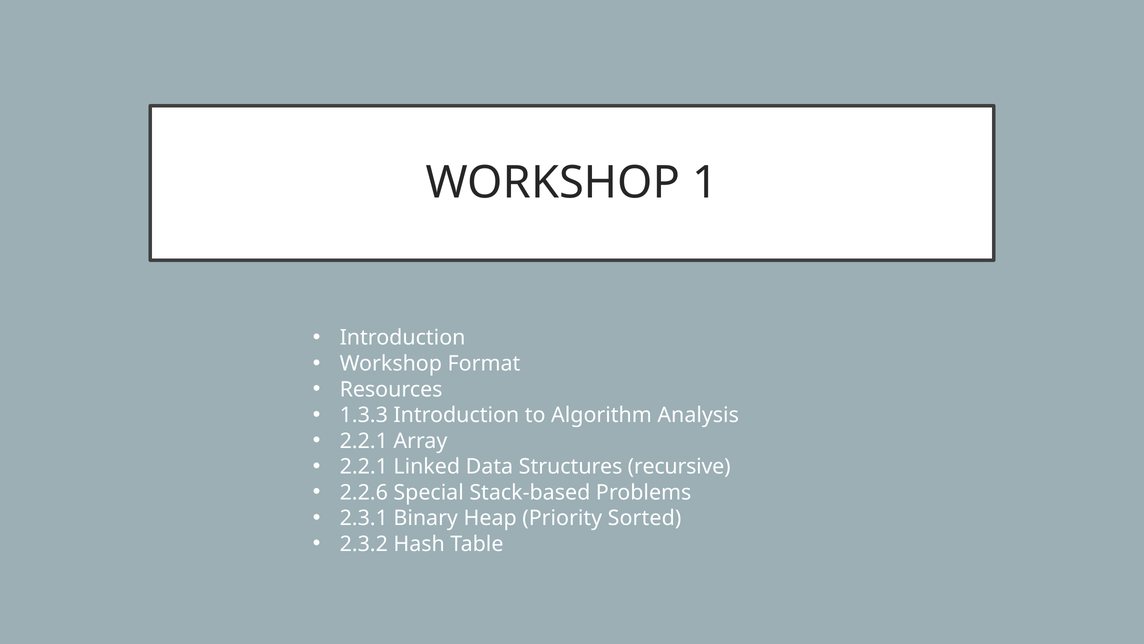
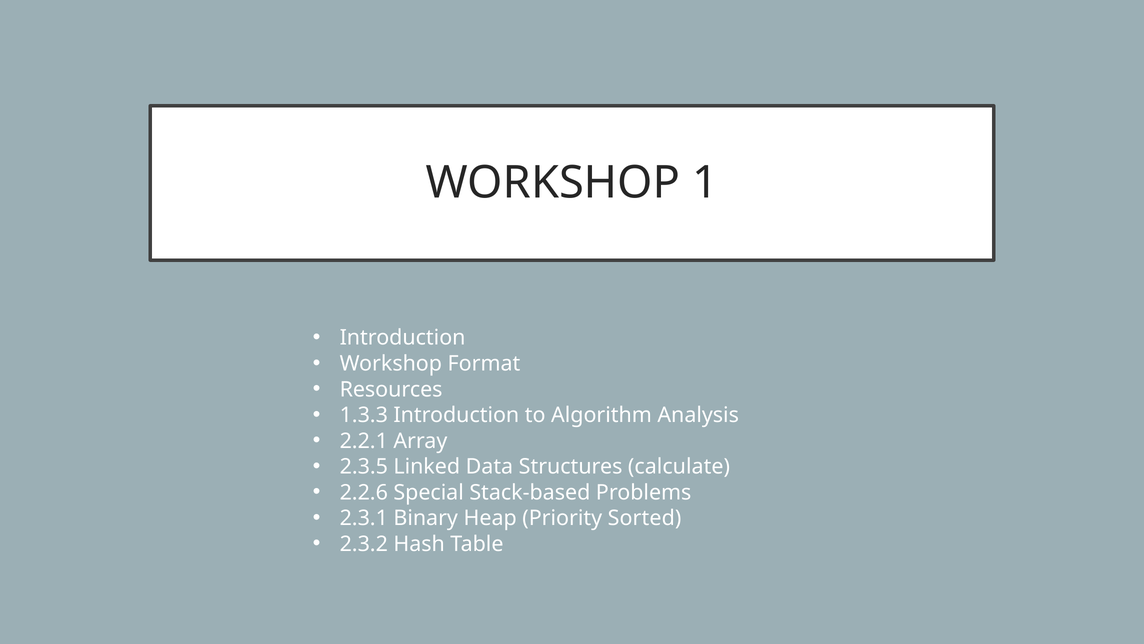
2.2.1: 2.2.1 -> 2.3.5 (364, 466)
recursive: recursive -> calculate (679, 466)
